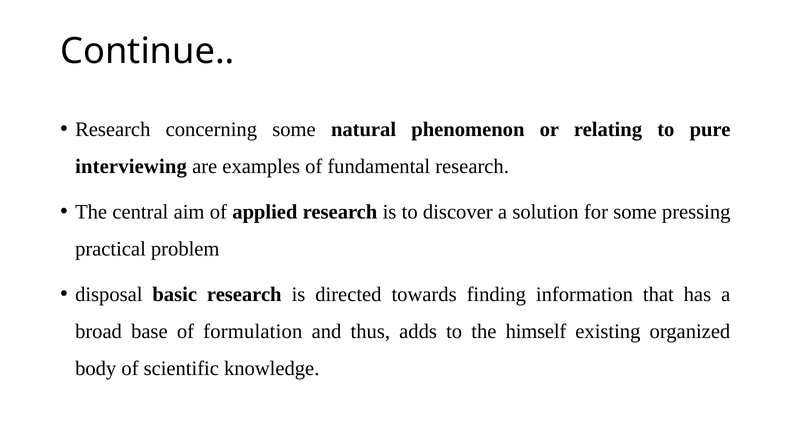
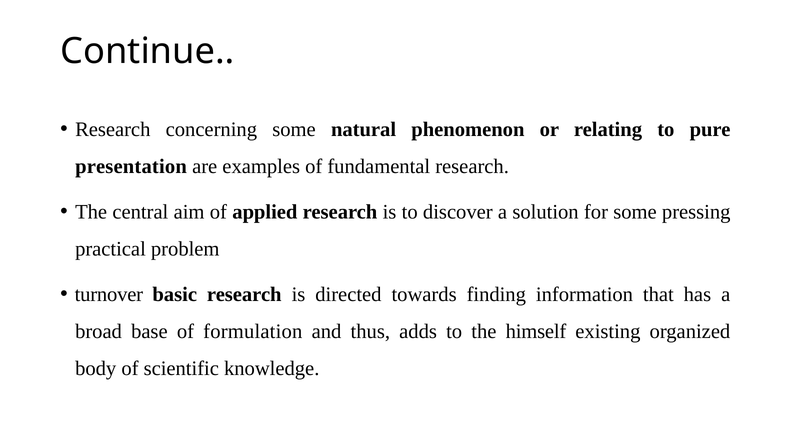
interviewing: interviewing -> presentation (131, 167)
disposal: disposal -> turnover (109, 294)
